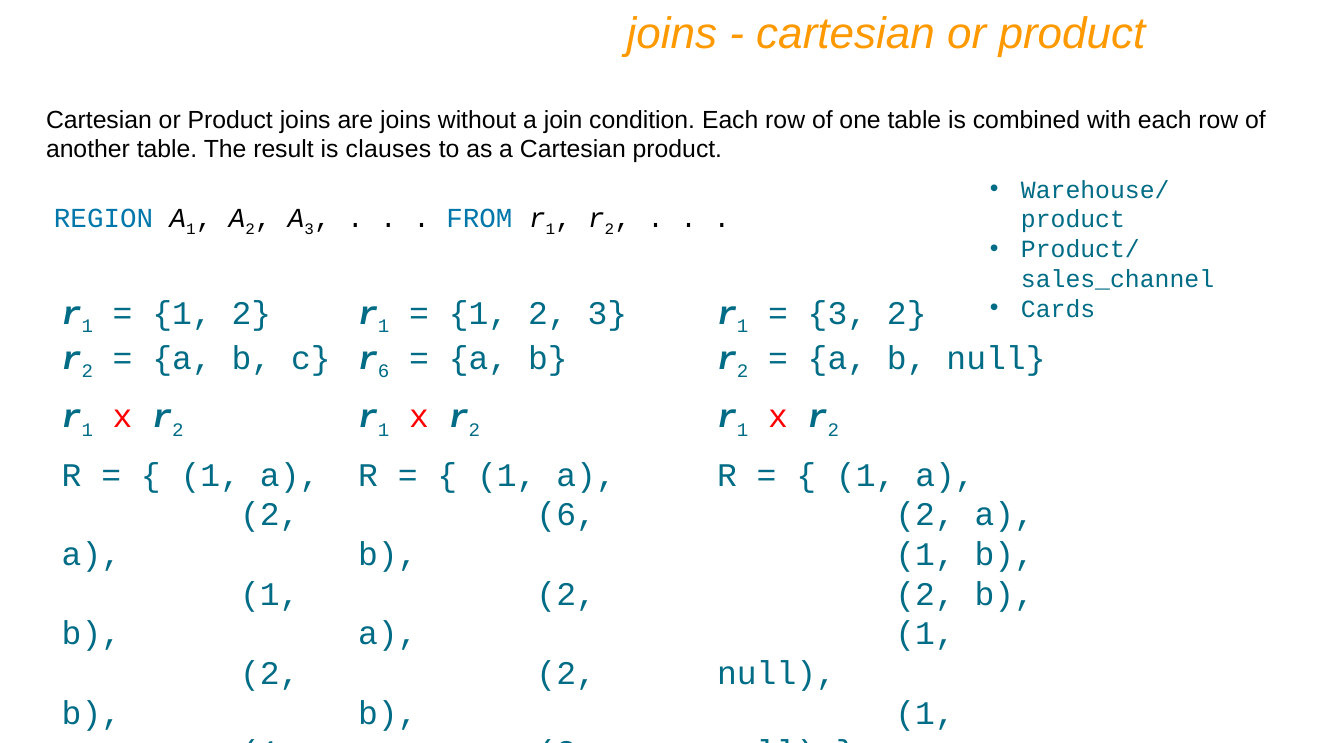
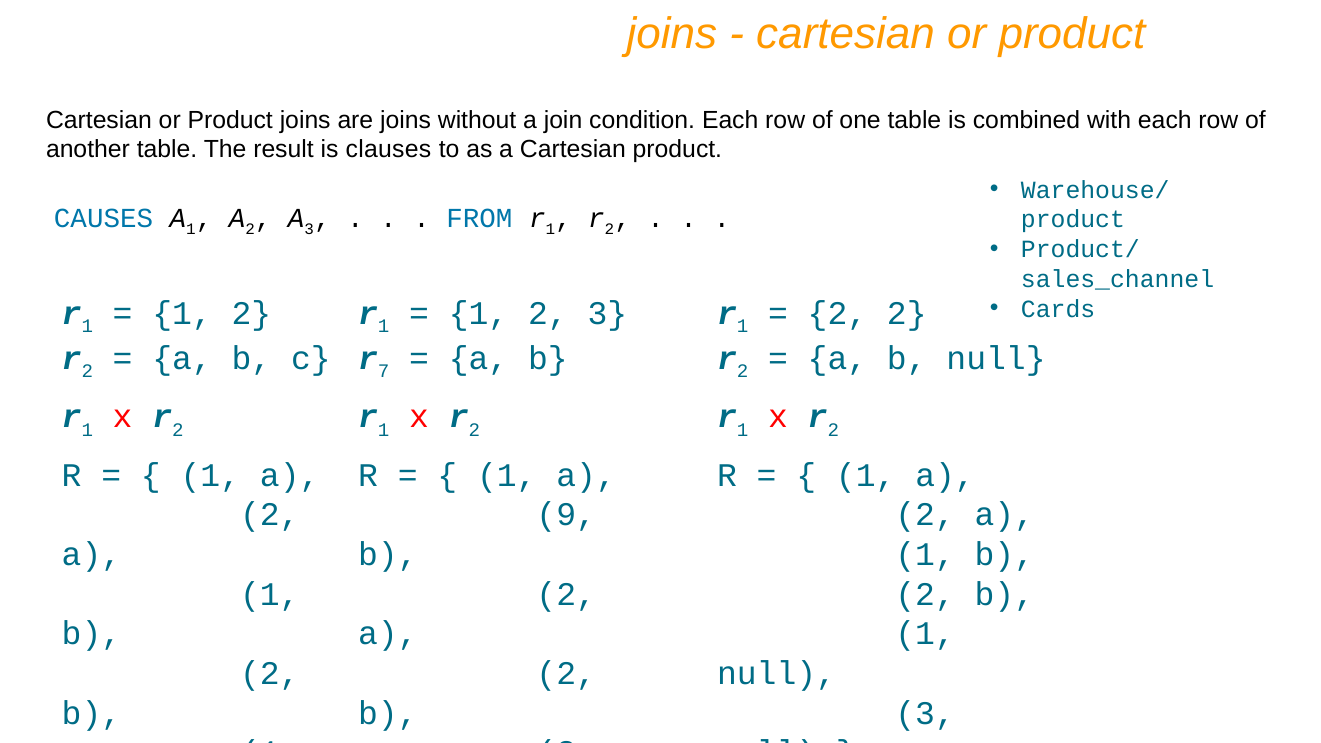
REGION: REGION -> CAUSES (104, 219)
3: 3 -> 2 (837, 314)
r 6: 6 -> 7 (384, 372)
6: 6 -> 9 (566, 515)
1: 1 -> 3 (925, 713)
